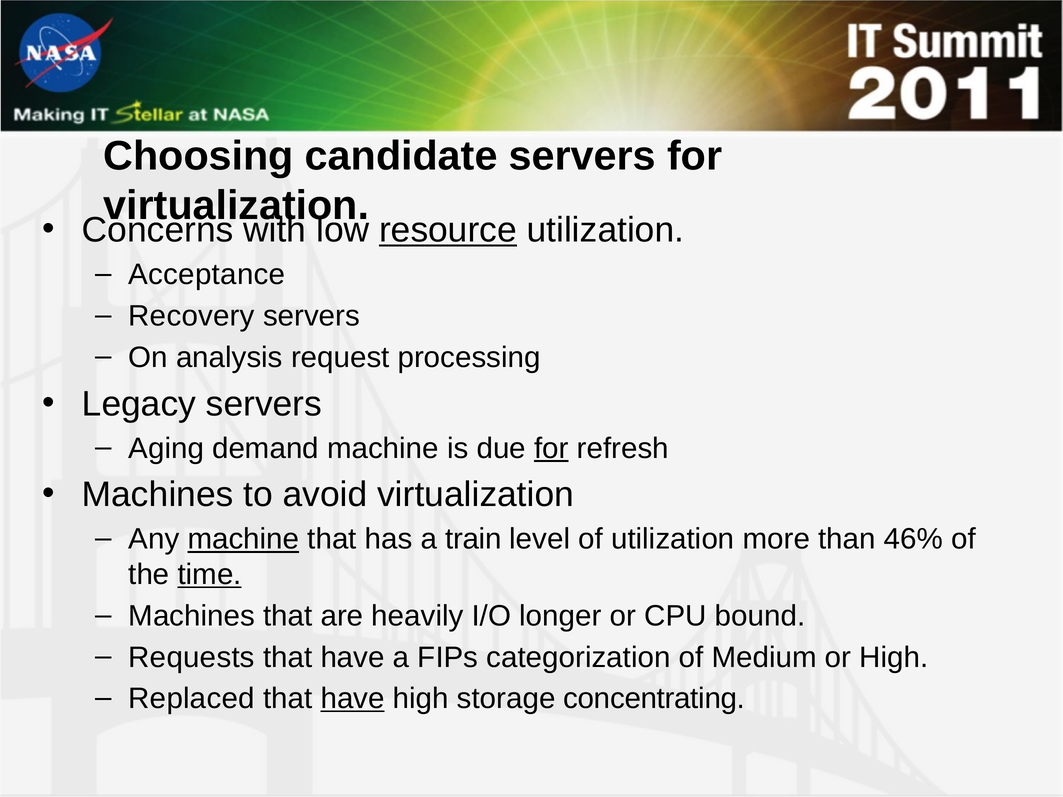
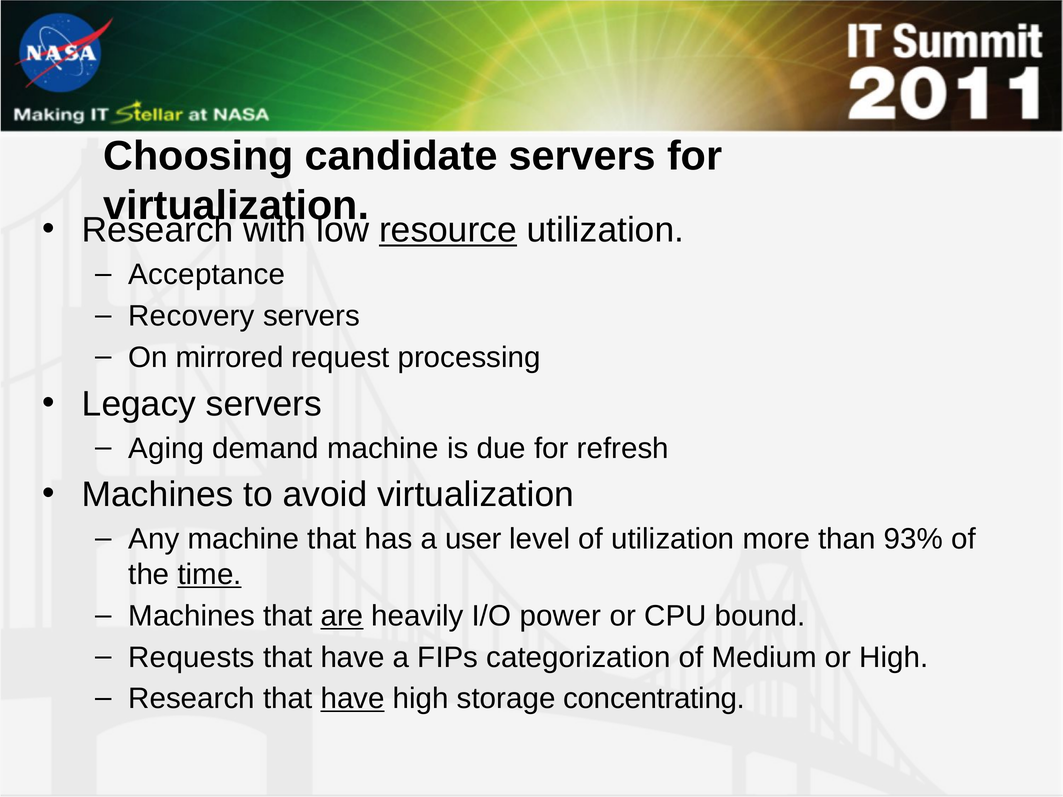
Concerns: Concerns -> Research (158, 230)
analysis: analysis -> mirrored (230, 357)
for underline: present -> none (551, 448)
machine underline: present -> none (243, 539)
train: train -> user (473, 539)
46%: 46% -> 93% (914, 539)
are underline: none -> present (342, 616)
longer: longer -> power (560, 616)
Replaced: Replaced -> Research (192, 699)
